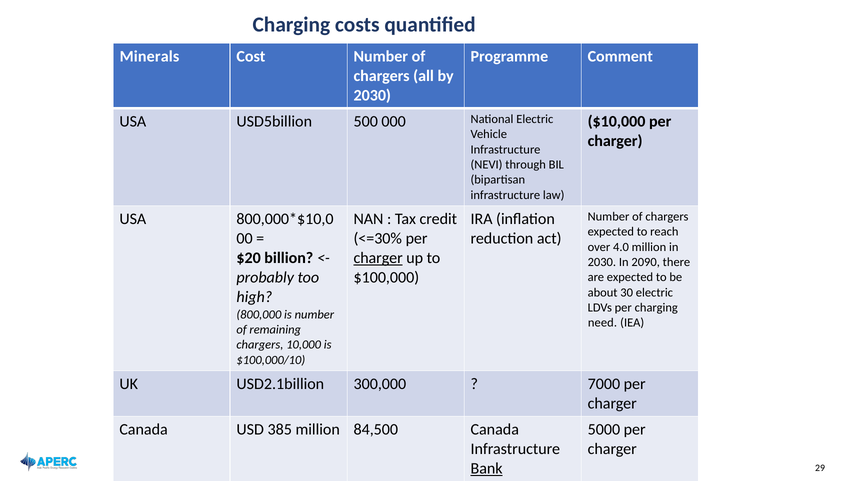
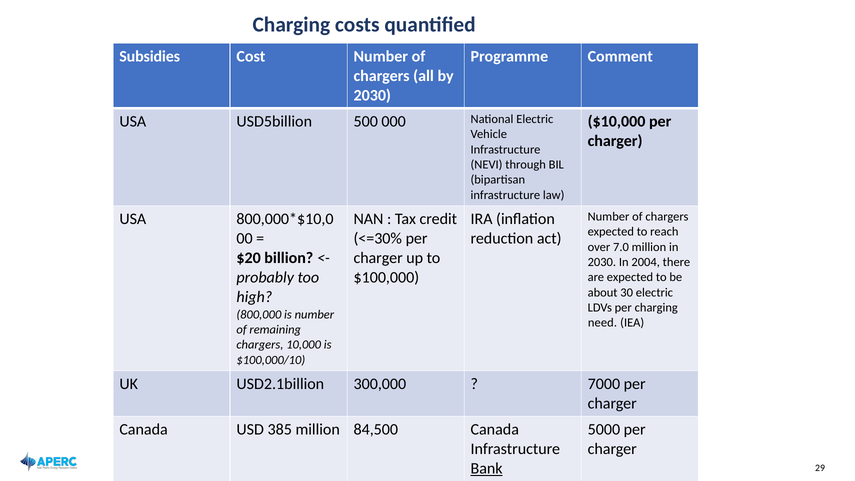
Minerals: Minerals -> Subsidies (150, 56)
4.0: 4.0 -> 7.0 (621, 247)
charger underline: present -> none (378, 258)
2090: 2090 -> 2004 (646, 262)
